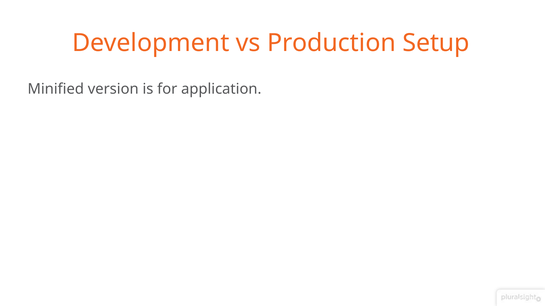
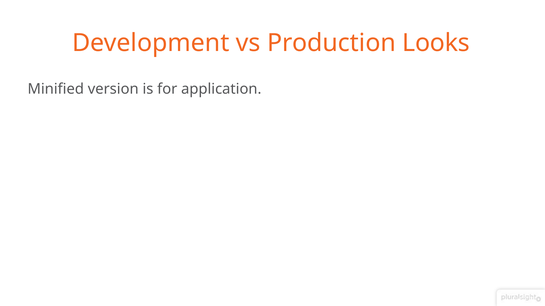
Setup: Setup -> Looks (436, 43)
